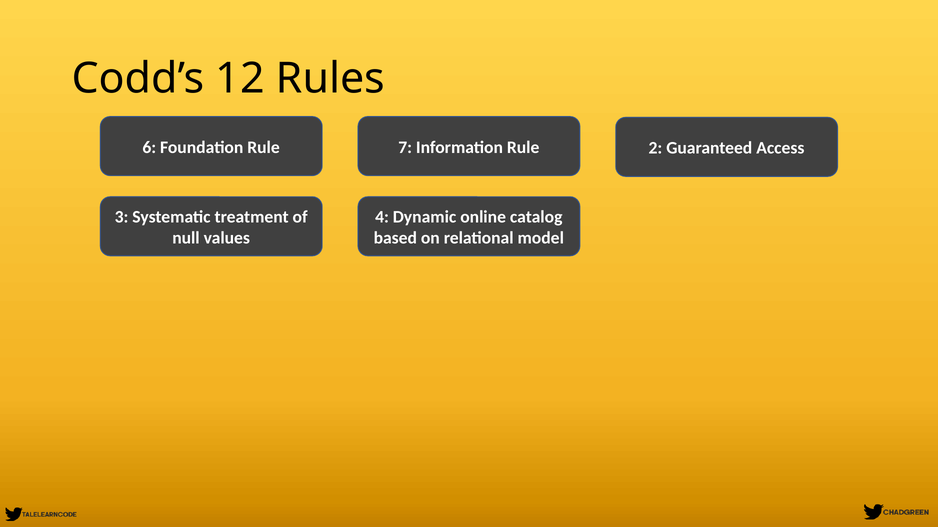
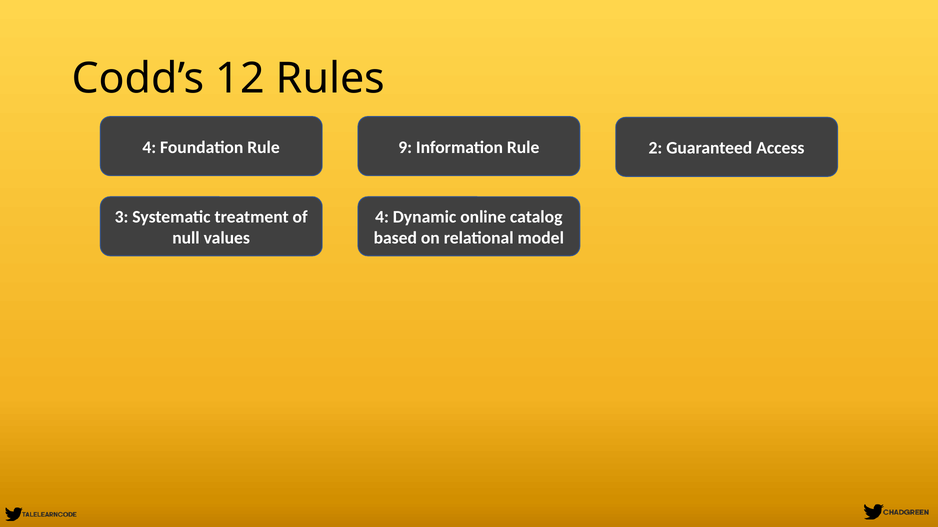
6: 6 -> 4 (149, 147)
7: 7 -> 9 (405, 147)
